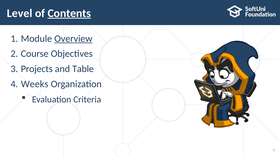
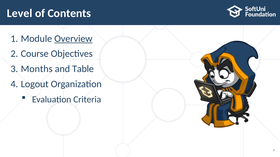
Contents underline: present -> none (69, 13)
Projects: Projects -> Months (37, 69)
Weeks: Weeks -> Logout (35, 84)
